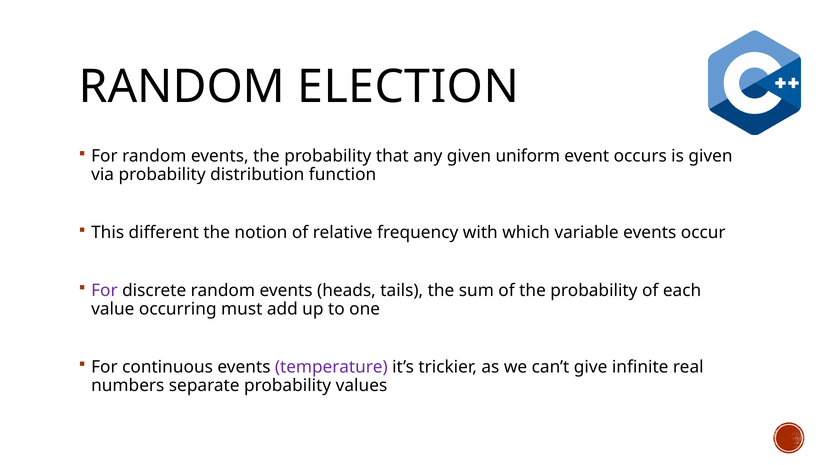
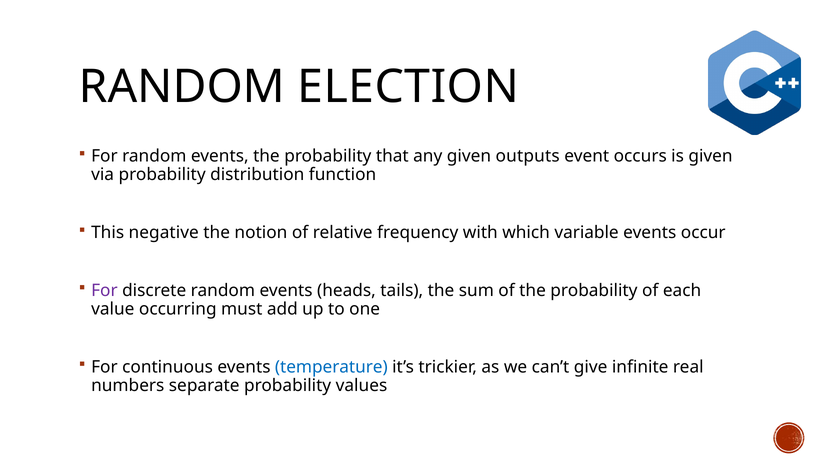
uniform: uniform -> outputs (528, 156)
different: different -> negative (164, 233)
temperature colour: purple -> blue (331, 367)
